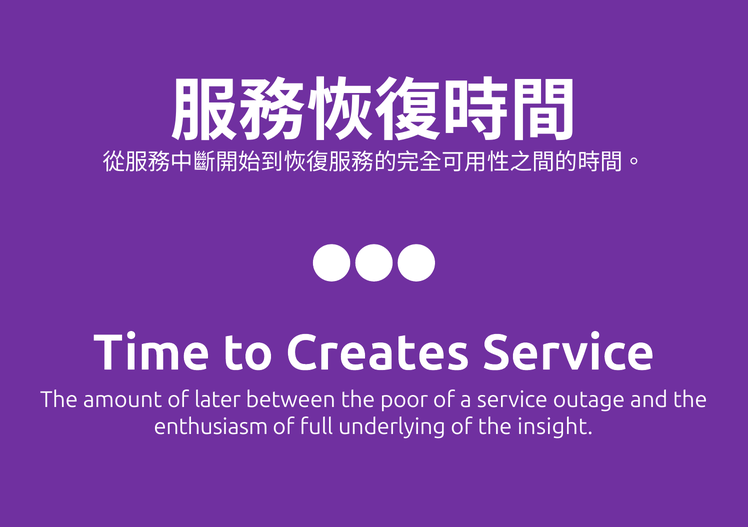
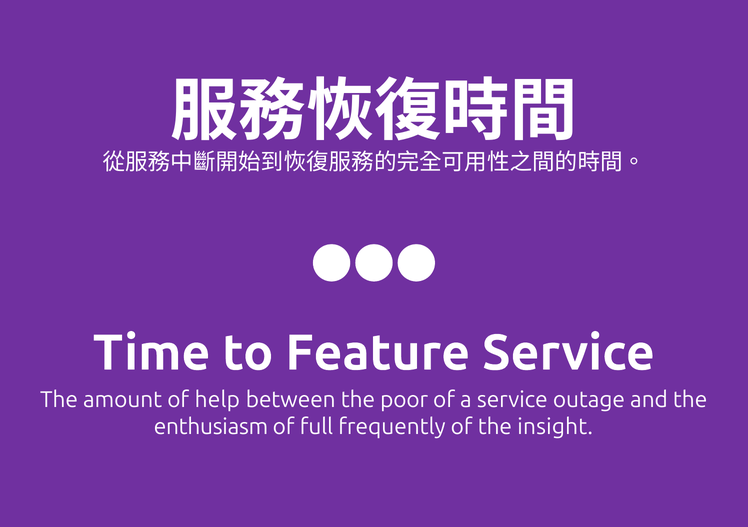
Creates: Creates -> Feature (378, 353)
later: later -> help (217, 400)
underlying: underlying -> frequently (392, 427)
